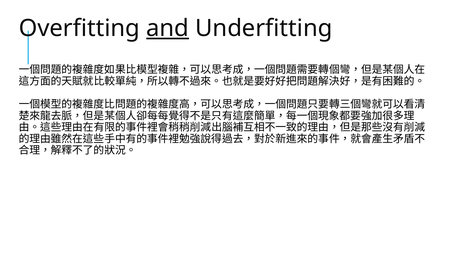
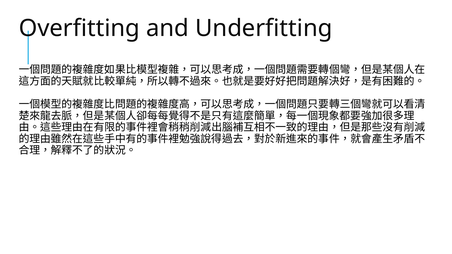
and underline: present -> none (168, 28)
